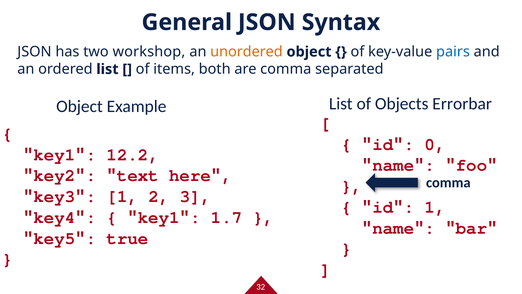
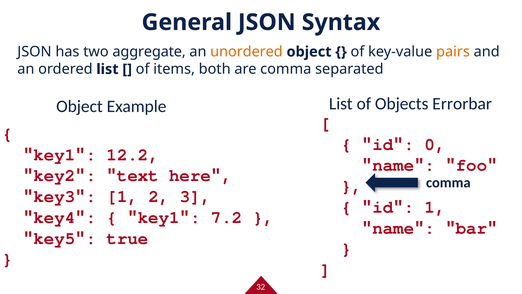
workshop: workshop -> aggregate (149, 52)
pairs colour: blue -> orange (453, 52)
1.7: 1.7 -> 7.2 (227, 217)
